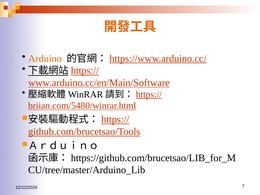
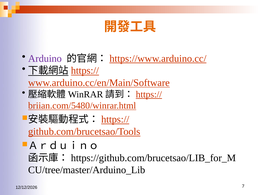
Arduino colour: orange -> purple (45, 58)
